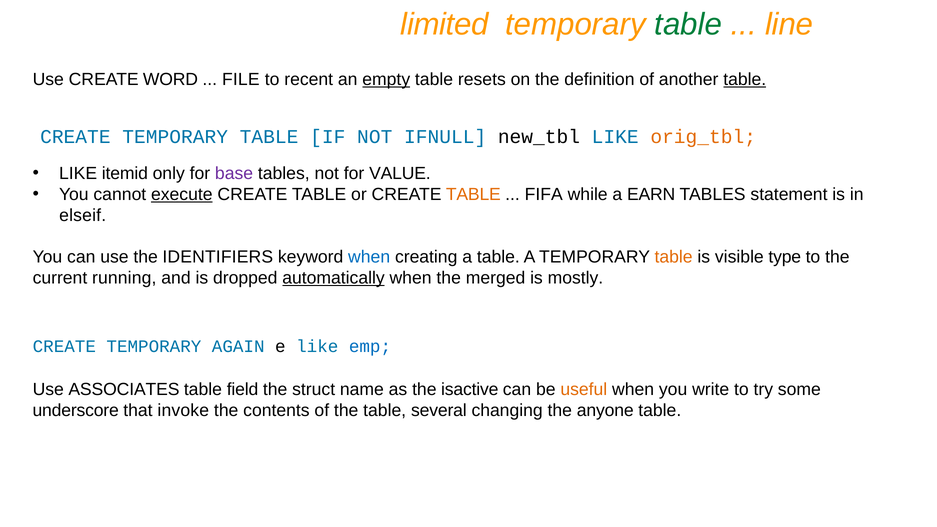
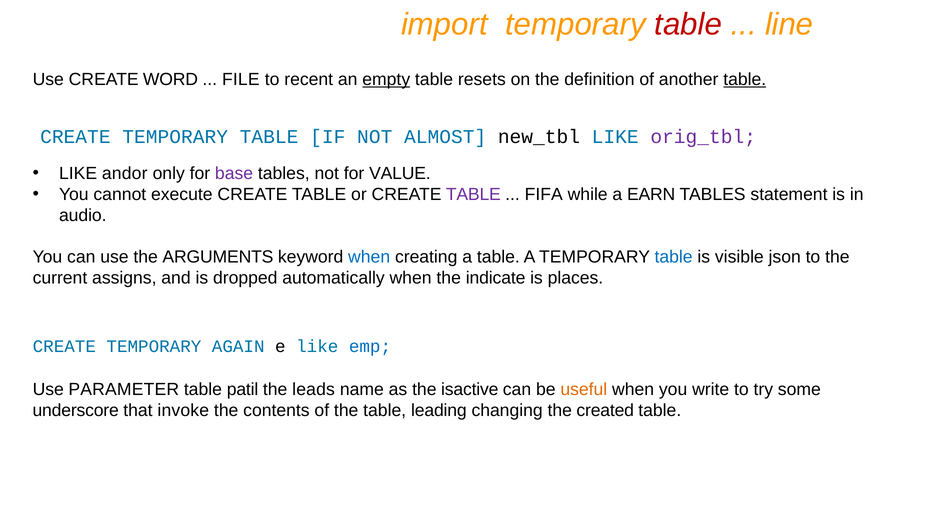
limited: limited -> import (444, 24)
table colour: green -> red (688, 24)
IFNULL: IFNULL -> ALMOST (445, 137)
orig_tbl colour: orange -> purple (703, 137)
itemid: itemid -> andor (125, 173)
execute underline: present -> none (182, 194)
TABLE colour: orange -> purple (473, 194)
elseif: elseif -> audio (83, 215)
IDENTIFIERS: IDENTIFIERS -> ARGUMENTS (218, 257)
table colour: orange -> blue (674, 257)
type: type -> json (785, 257)
running: running -> assigns (124, 278)
automatically underline: present -> none (334, 278)
merged: merged -> indicate (496, 278)
mostly: mostly -> places (575, 278)
ASSOCIATES: ASSOCIATES -> PARAMETER (124, 390)
field: field -> patil (243, 390)
struct: struct -> leads (314, 390)
several: several -> leading (439, 411)
anyone: anyone -> created (605, 411)
